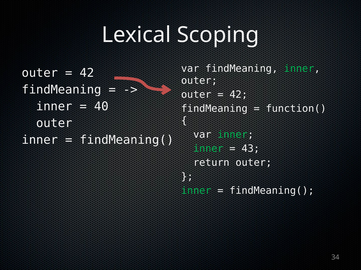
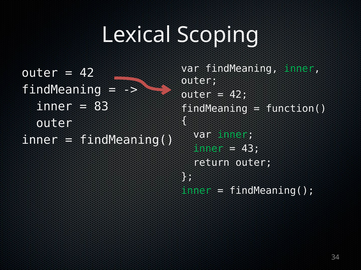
40: 40 -> 83 (101, 107)
